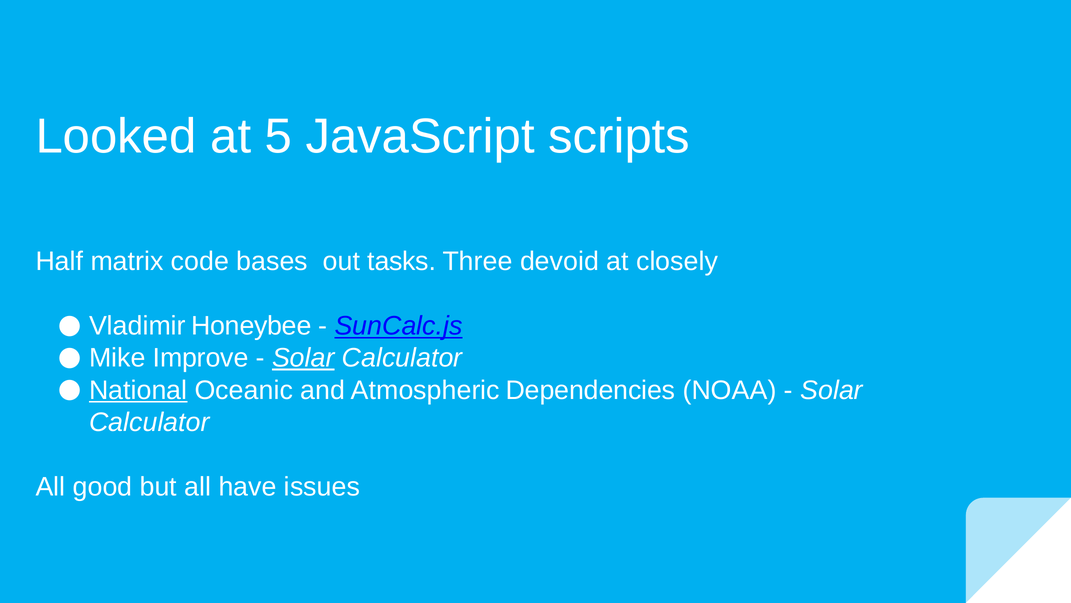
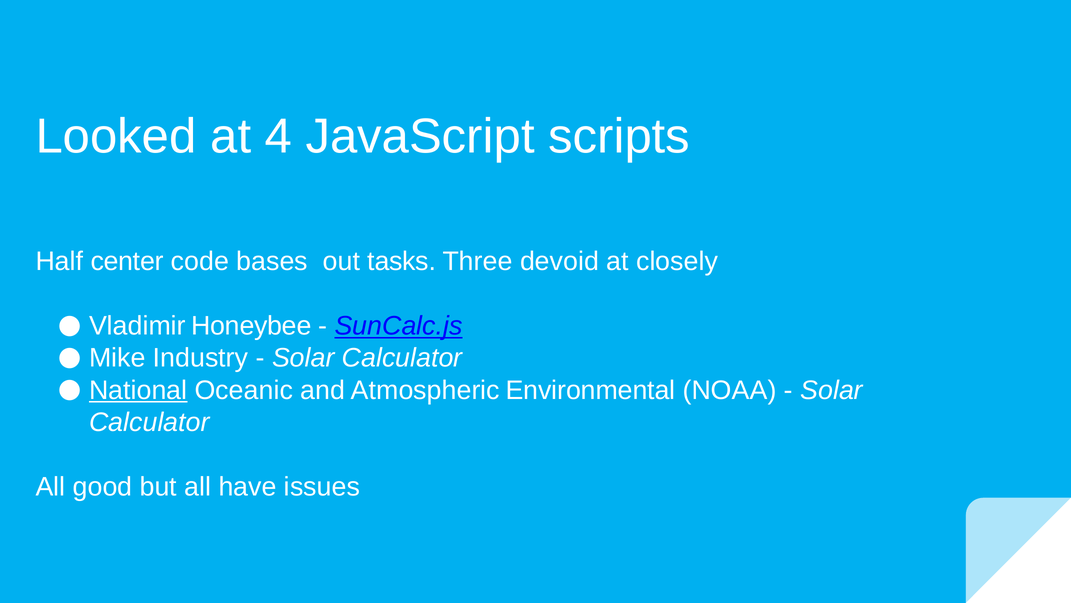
5: 5 -> 4 (278, 136)
matrix: matrix -> center (127, 261)
Improve: Improve -> Industry (201, 358)
Solar underline: present -> none (303, 358)
Dependencies: Dependencies -> Environmental (591, 390)
